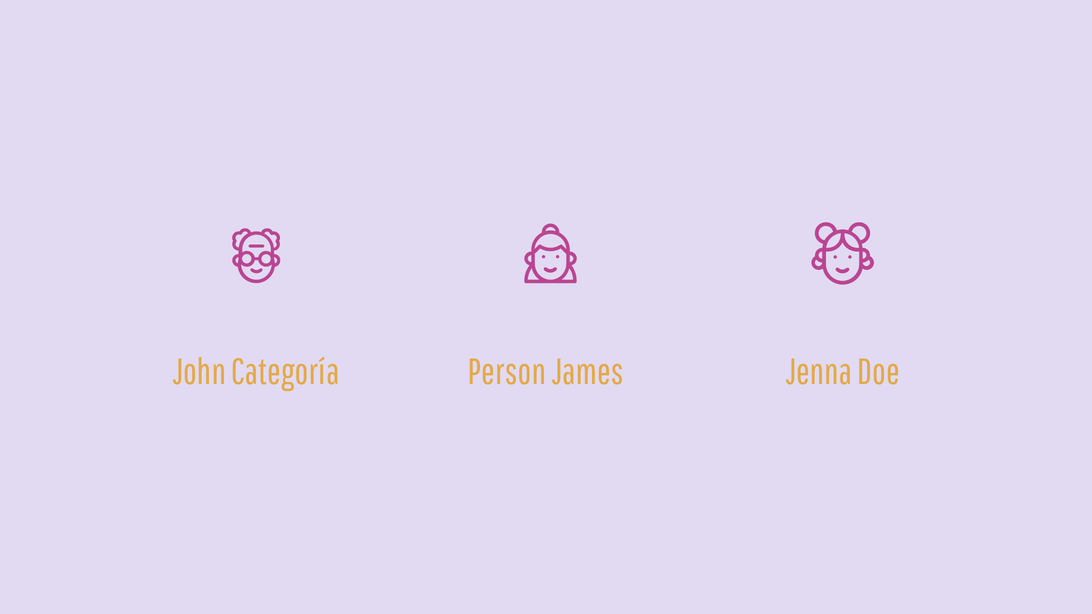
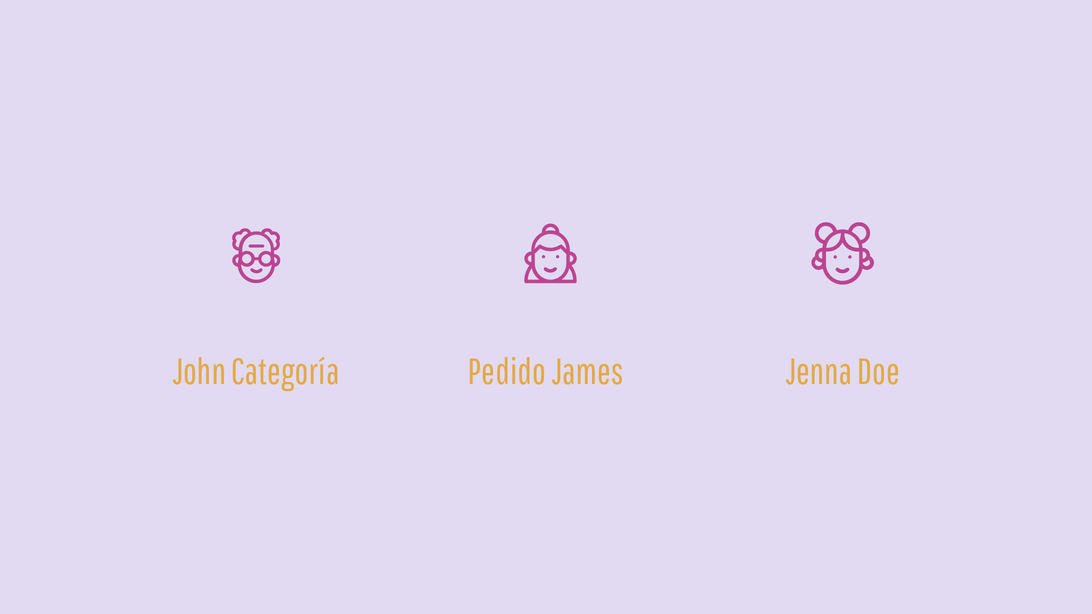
Person: Person -> Pedido (507, 373)
